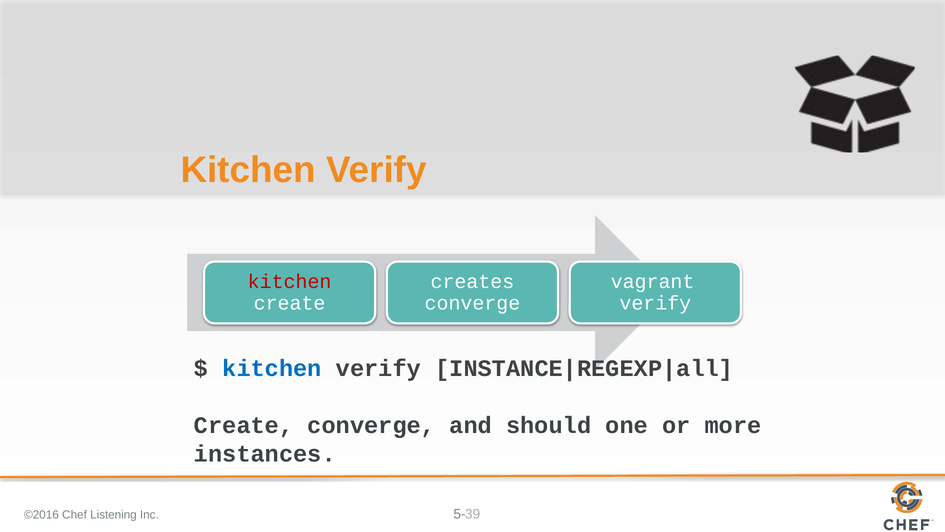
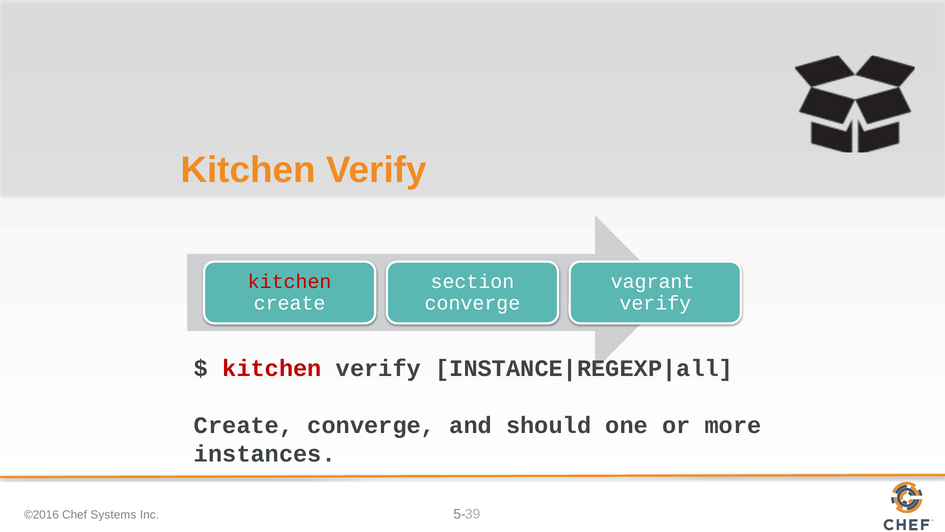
creates: creates -> section (472, 281)
kitchen colour: blue -> red (272, 368)
Listening: Listening -> Systems (113, 514)
